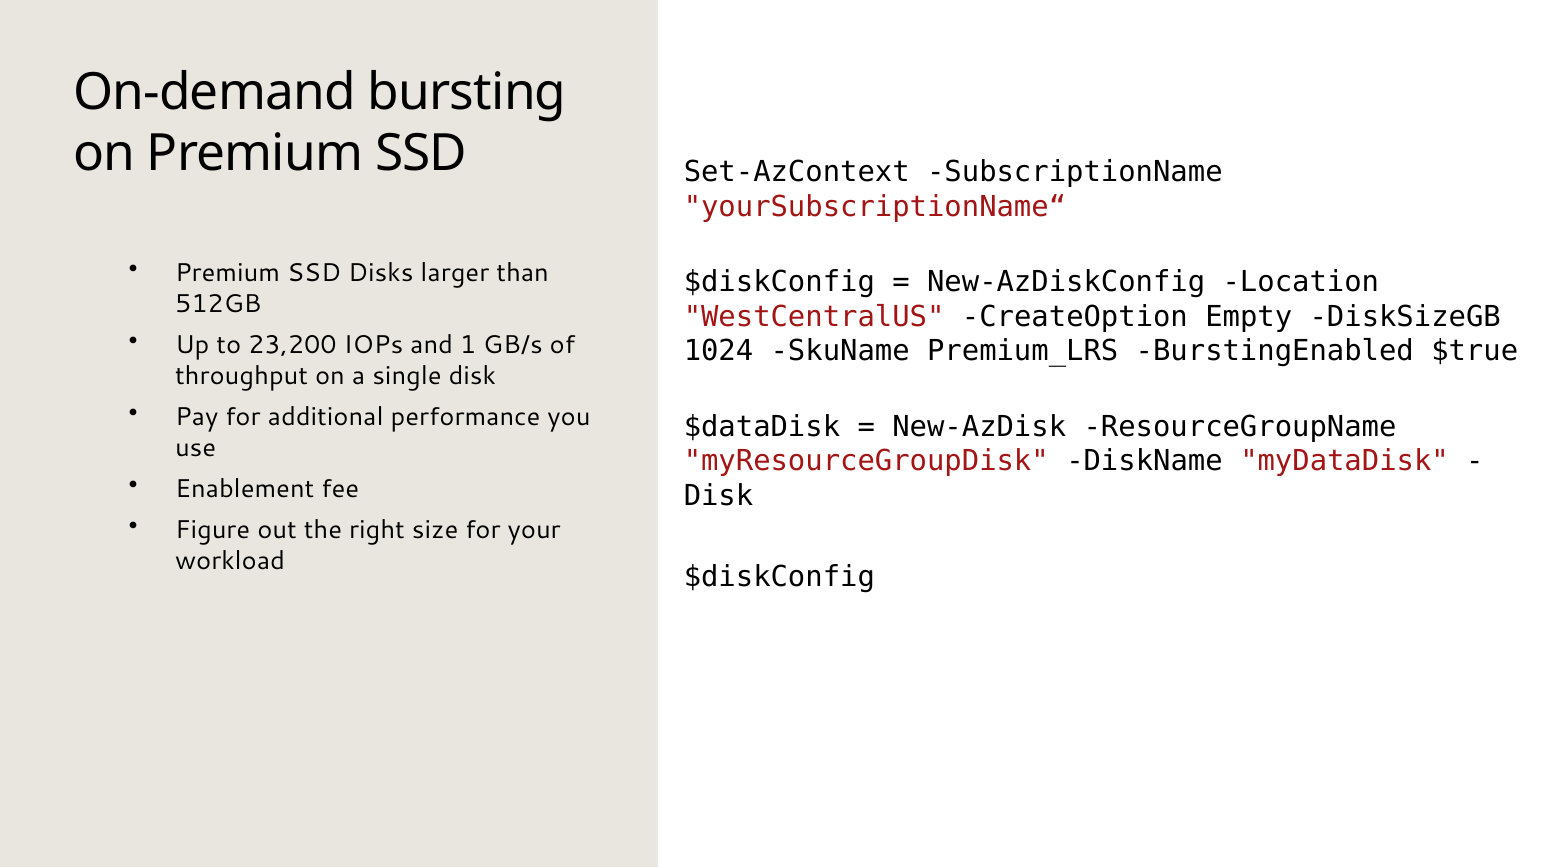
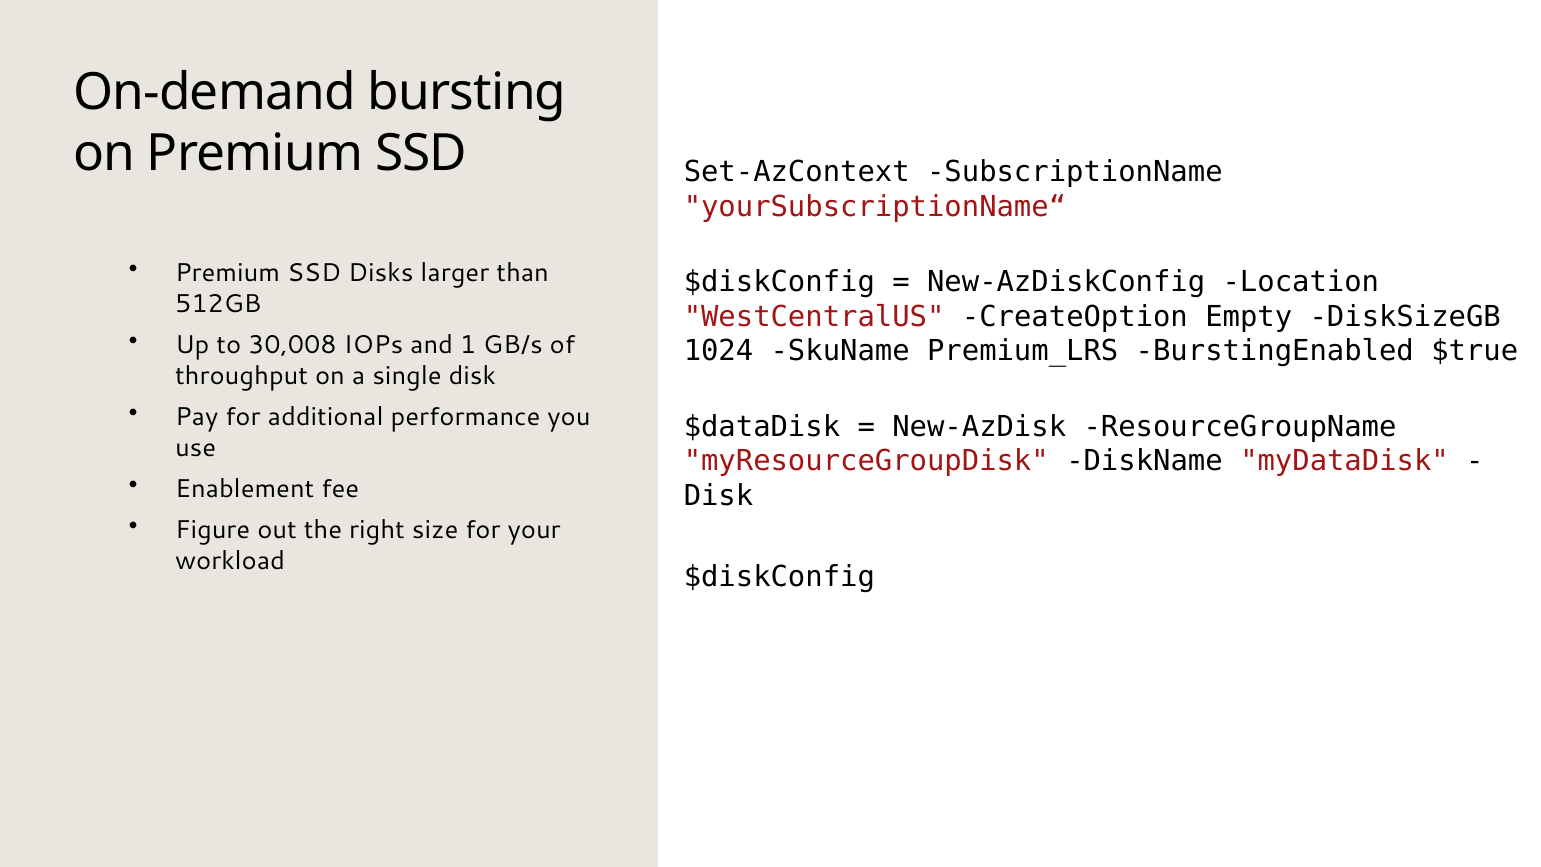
23,200: 23,200 -> 30,008 (292, 345)
